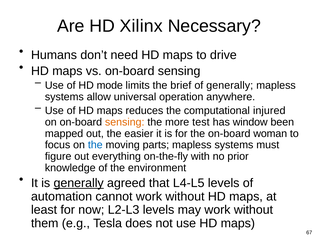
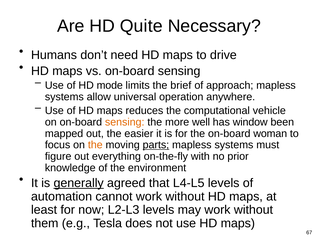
Xilinx: Xilinx -> Quite (141, 26)
of generally: generally -> approach (230, 85)
injured: injured -> vehicle (269, 110)
test: test -> well (201, 122)
the colour: blue -> orange (95, 145)
parts underline: none -> present (156, 145)
